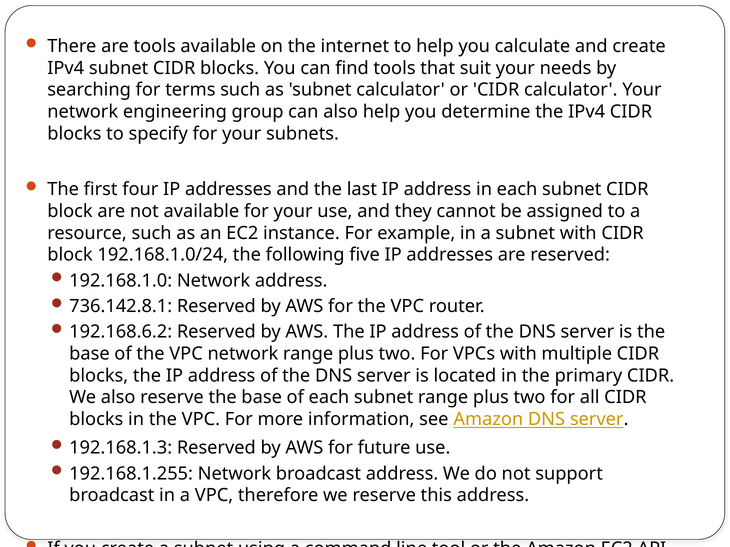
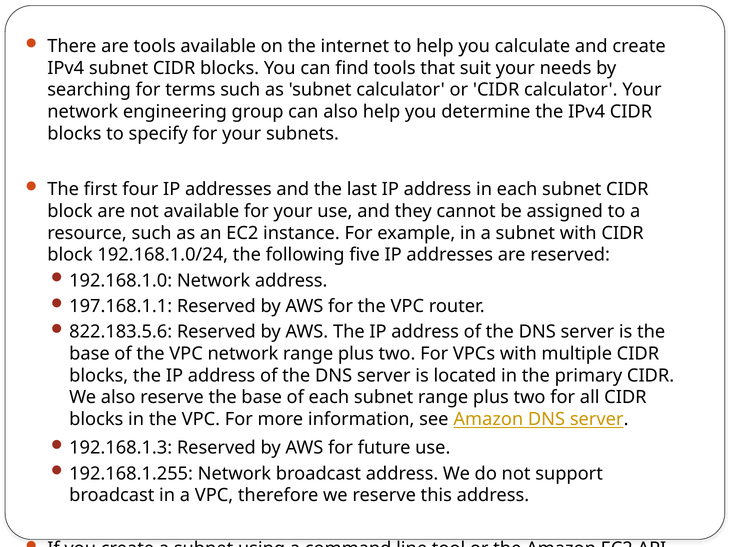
736.142.8.1: 736.142.8.1 -> 197.168.1.1 (121, 306)
192.168.6.2: 192.168.6.2 -> 822.183.5.6 (121, 332)
